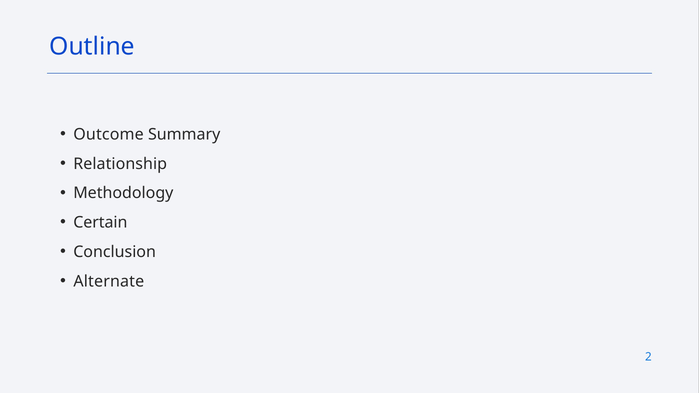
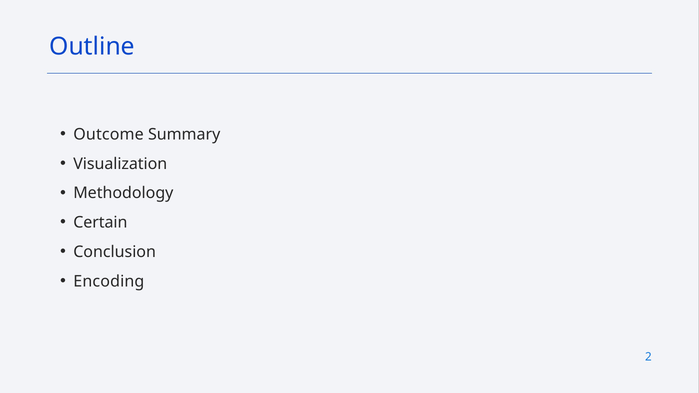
Relationship: Relationship -> Visualization (120, 164)
Alternate: Alternate -> Encoding (109, 281)
